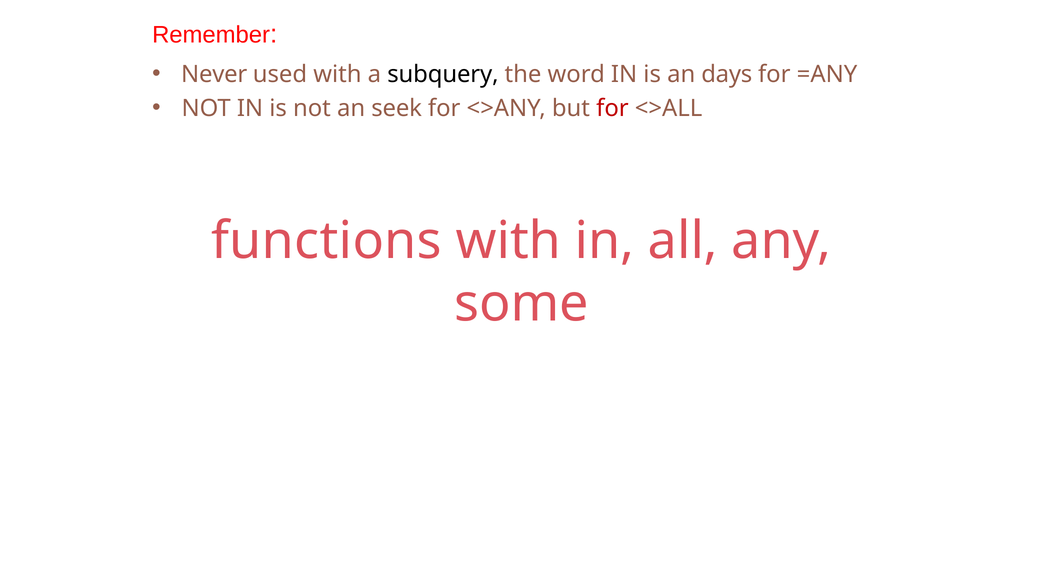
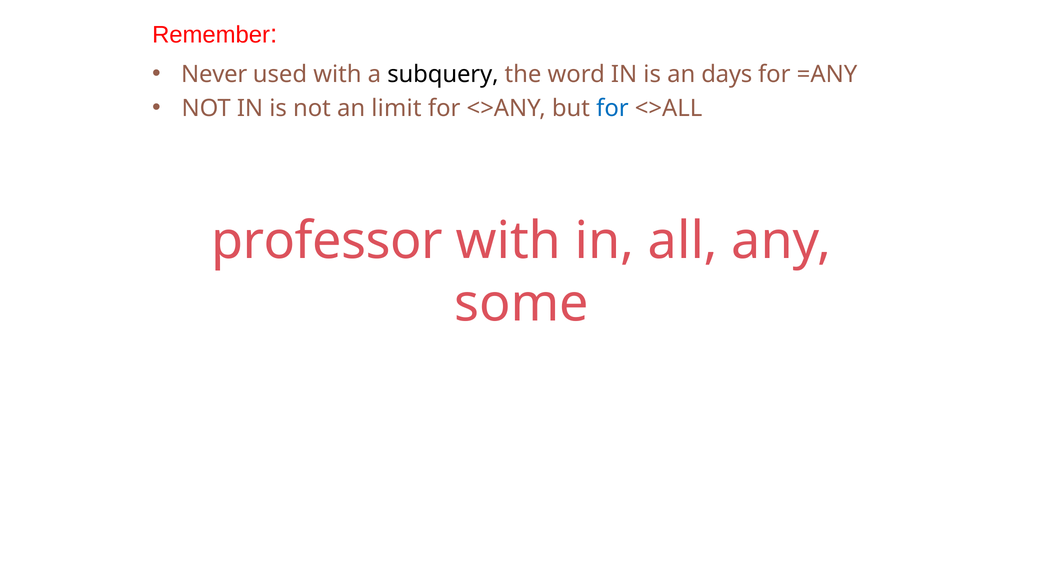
seek: seek -> limit (396, 108)
for colour: red -> blue (612, 108)
functions: functions -> professor (327, 241)
